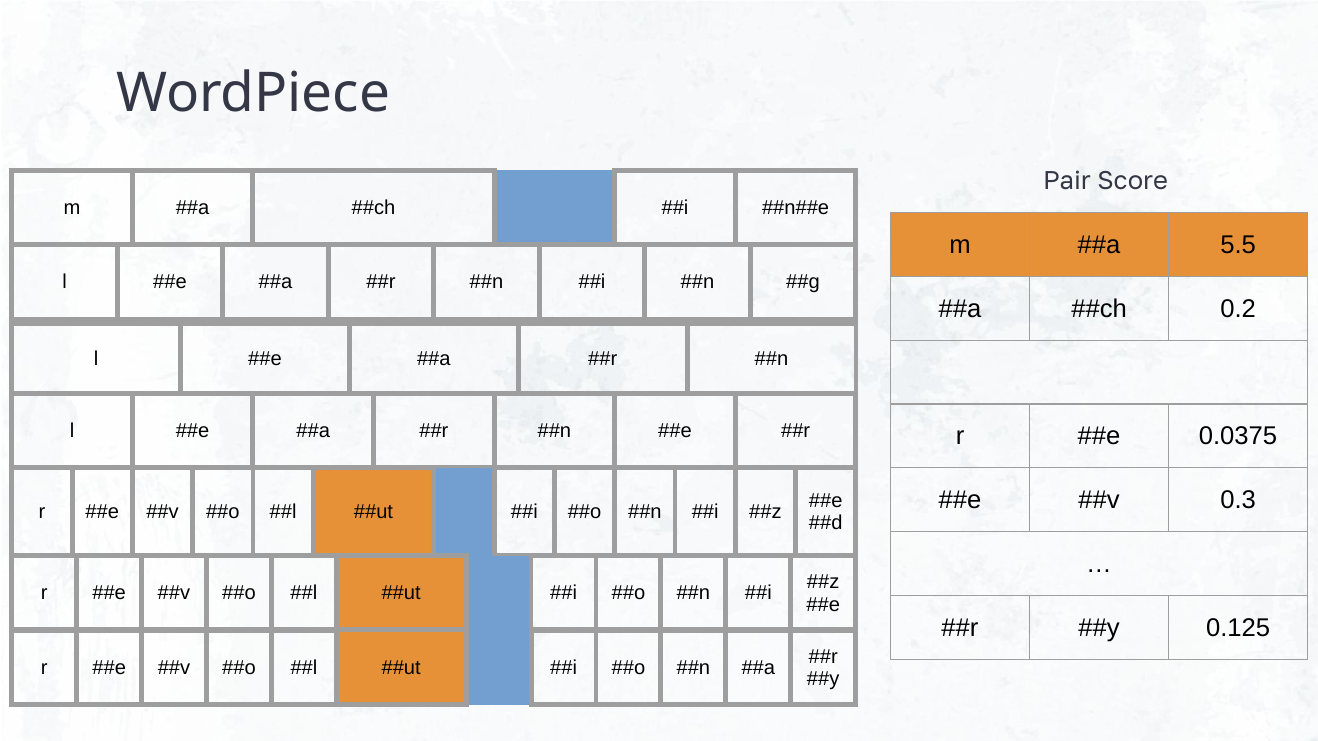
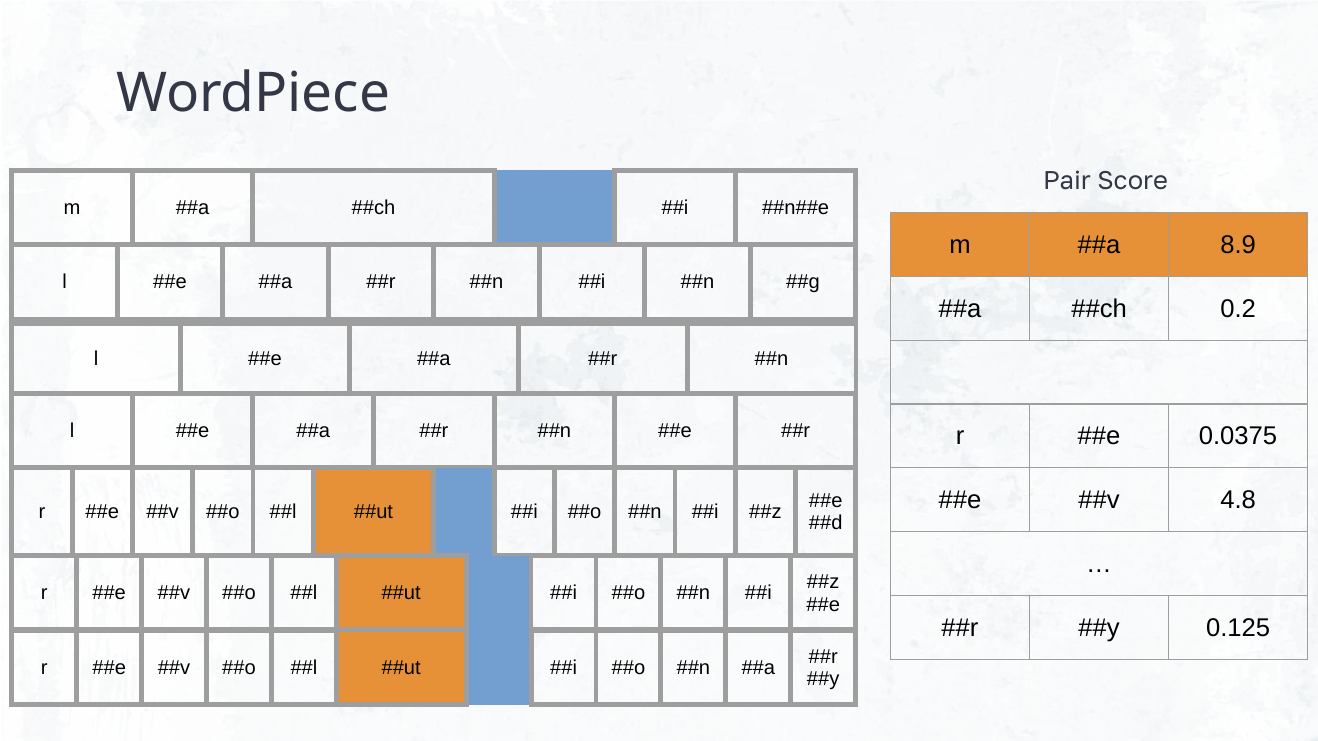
5.5: 5.5 -> 8.9 (1238, 245)
0.3: 0.3 -> 4.8 (1238, 500)
